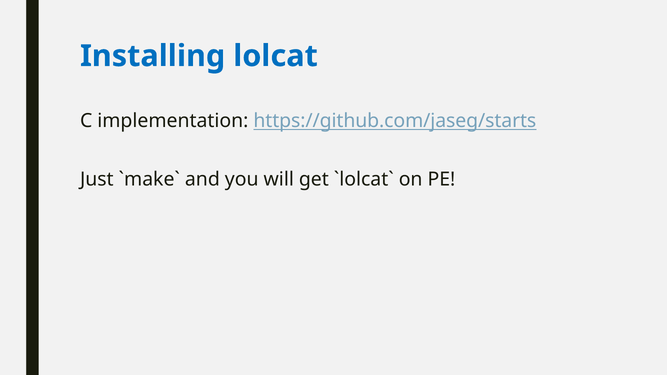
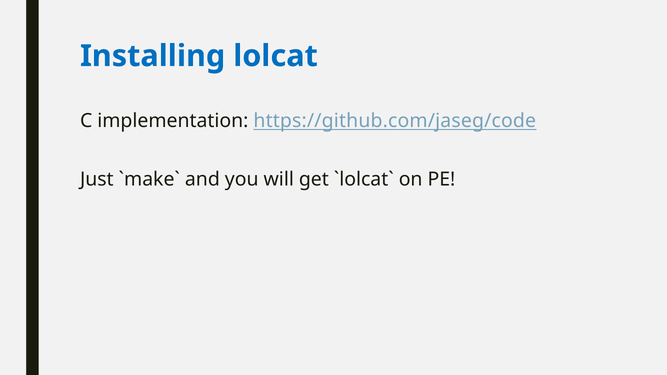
https://github.com/jaseg/starts: https://github.com/jaseg/starts -> https://github.com/jaseg/code (395, 121)
